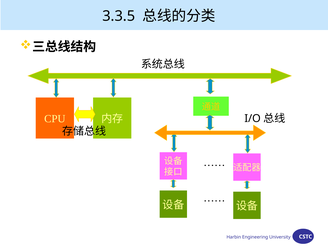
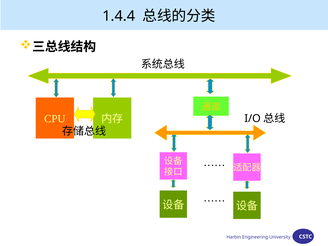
3.3.5: 3.3.5 -> 1.4.4 (119, 16)
